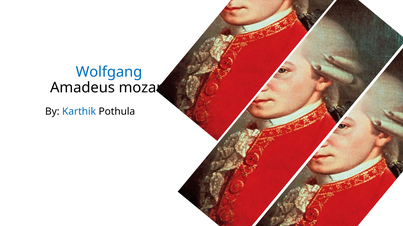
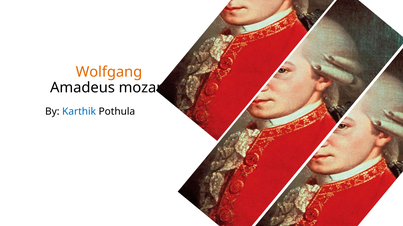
Wolfgang colour: blue -> orange (109, 72)
